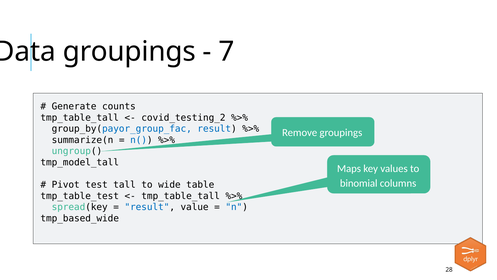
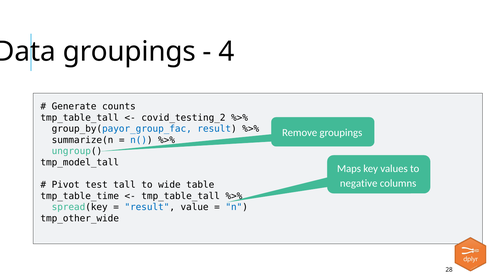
7: 7 -> 4 (227, 52)
binomial: binomial -> negative (359, 183)
tmp_table_test: tmp_table_test -> tmp_table_time (80, 196)
tmp_based_wide: tmp_based_wide -> tmp_other_wide (80, 218)
